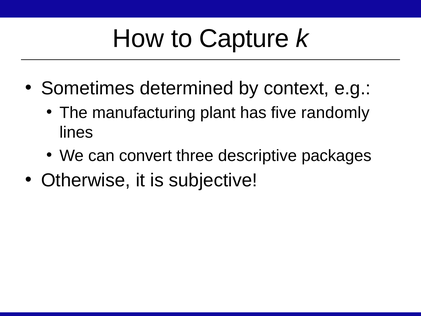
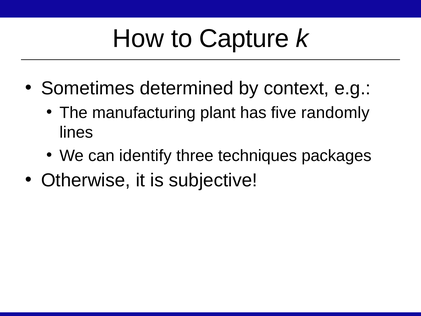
convert: convert -> identify (145, 156)
descriptive: descriptive -> techniques (258, 156)
